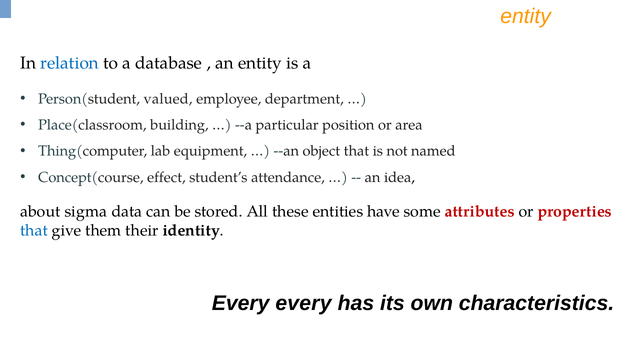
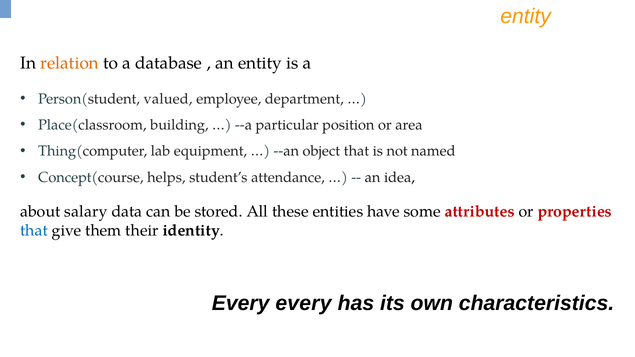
relation colour: blue -> orange (70, 63)
effect: effect -> helps (166, 177)
sigma: sigma -> salary (86, 212)
